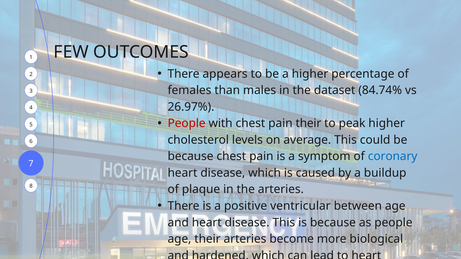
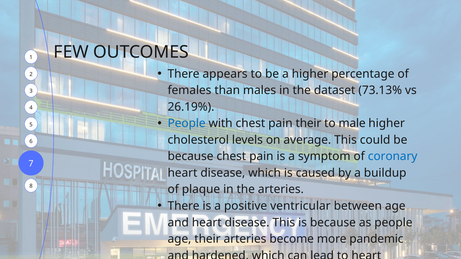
84.74%: 84.74% -> 73.13% (380, 91)
26.97%: 26.97% -> 26.19% (191, 107)
People colour: red -> blue (187, 124)
peak: peak -> male (352, 124)
biological: biological -> pandemic (376, 239)
